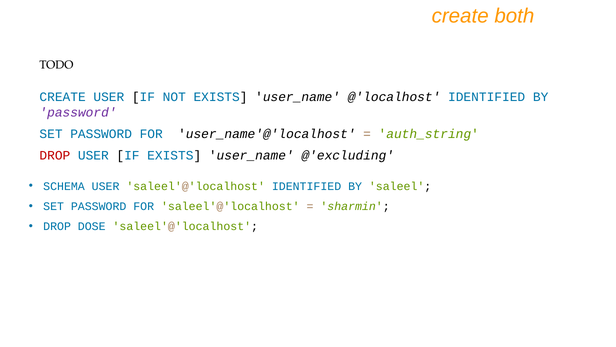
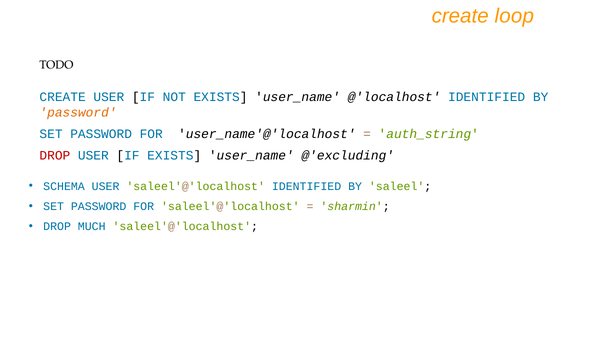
both: both -> loop (514, 16)
password colour: purple -> orange (78, 112)
DOSE: DOSE -> MUCH (92, 226)
